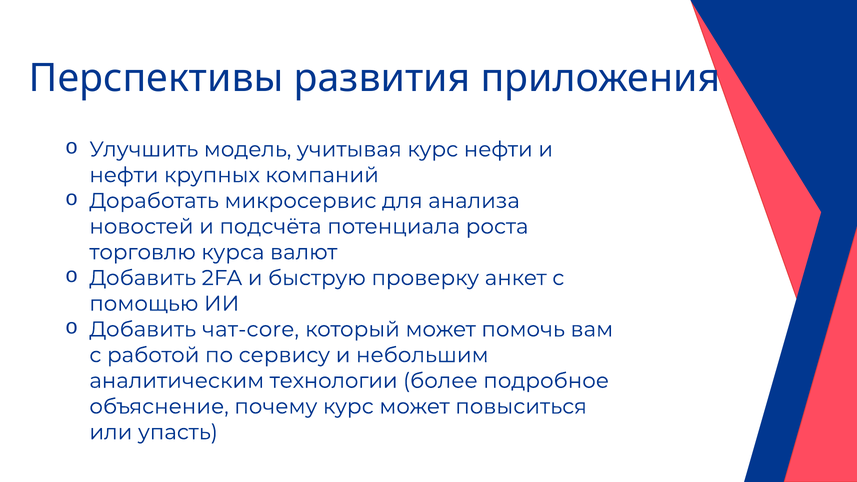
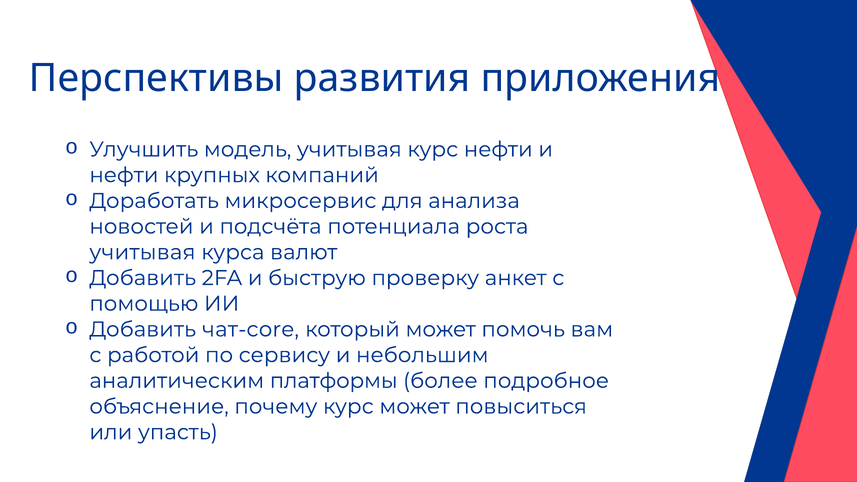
торговлю: торговлю -> учитывая (142, 252)
технологии: технологии -> платформы (334, 381)
